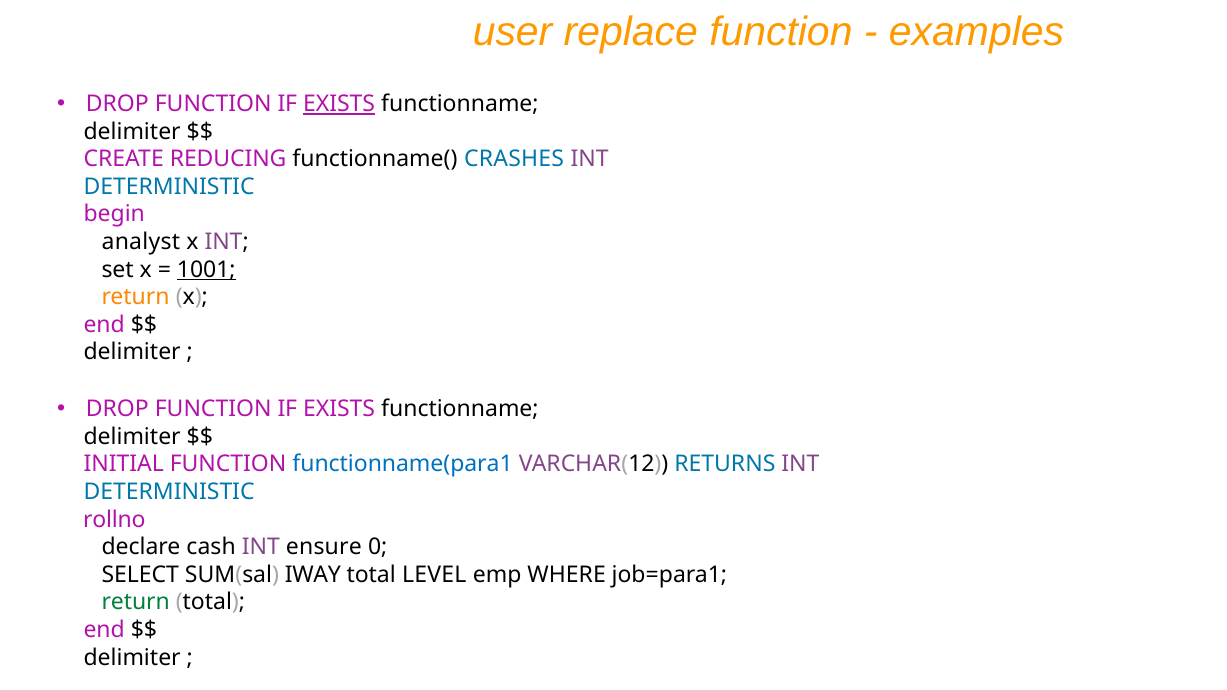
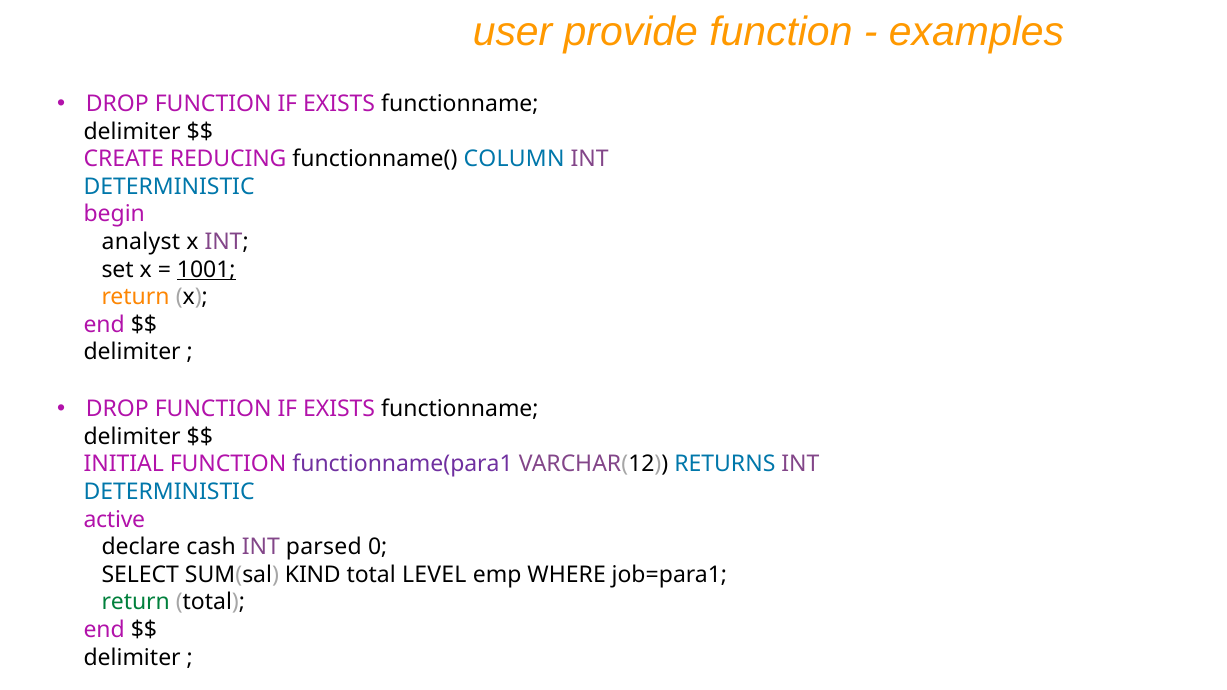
replace: replace -> provide (631, 32)
EXISTS underline: present -> none (339, 104)
CRASHES: CRASHES -> COLUMN (514, 159)
functionname(para1 colour: blue -> purple (403, 464)
rollno: rollno -> active (114, 520)
ensure: ensure -> parsed (324, 547)
IWAY: IWAY -> KIND (313, 575)
